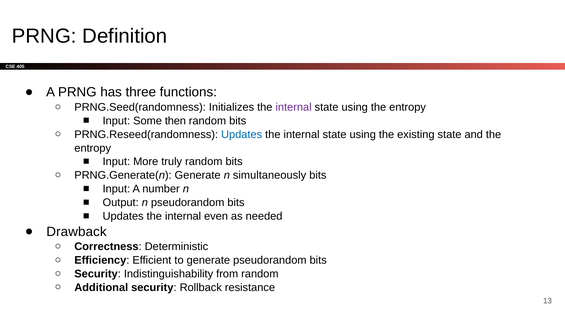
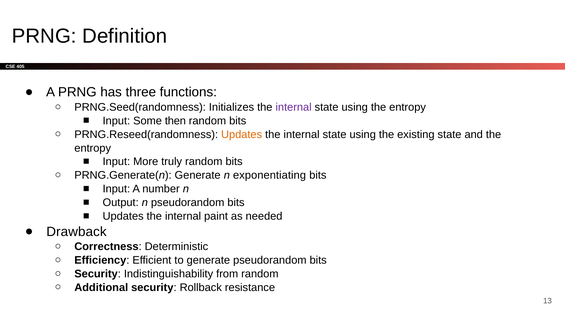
Updates colour: blue -> orange (242, 134)
simultaneously: simultaneously -> exponentiating (270, 175)
even: even -> paint (216, 216)
